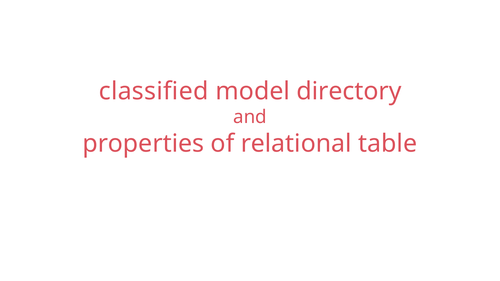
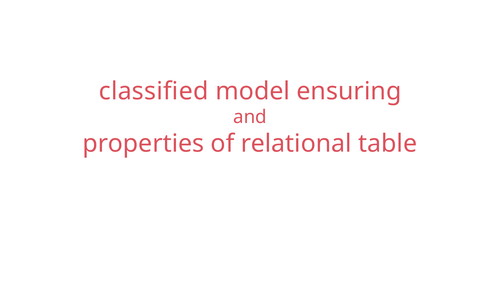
directory: directory -> ensuring (349, 91)
